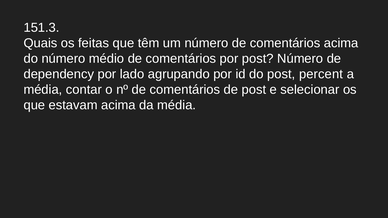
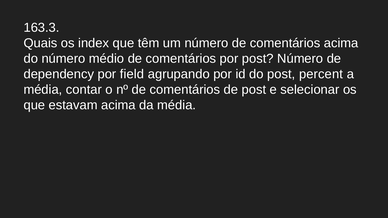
151.3: 151.3 -> 163.3 (42, 28)
feitas: feitas -> index (94, 43)
lado: lado -> field (132, 74)
